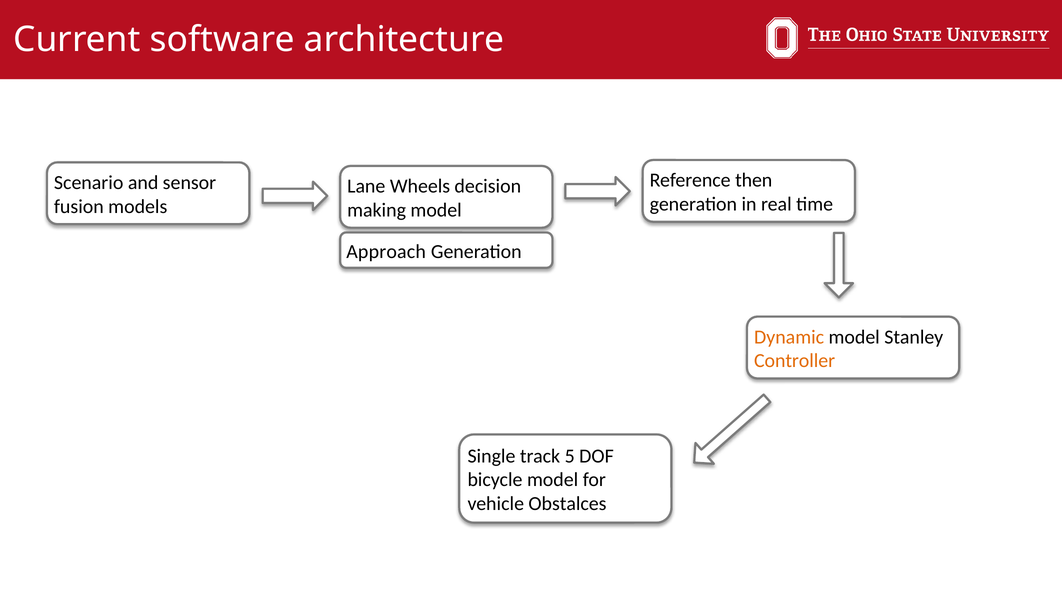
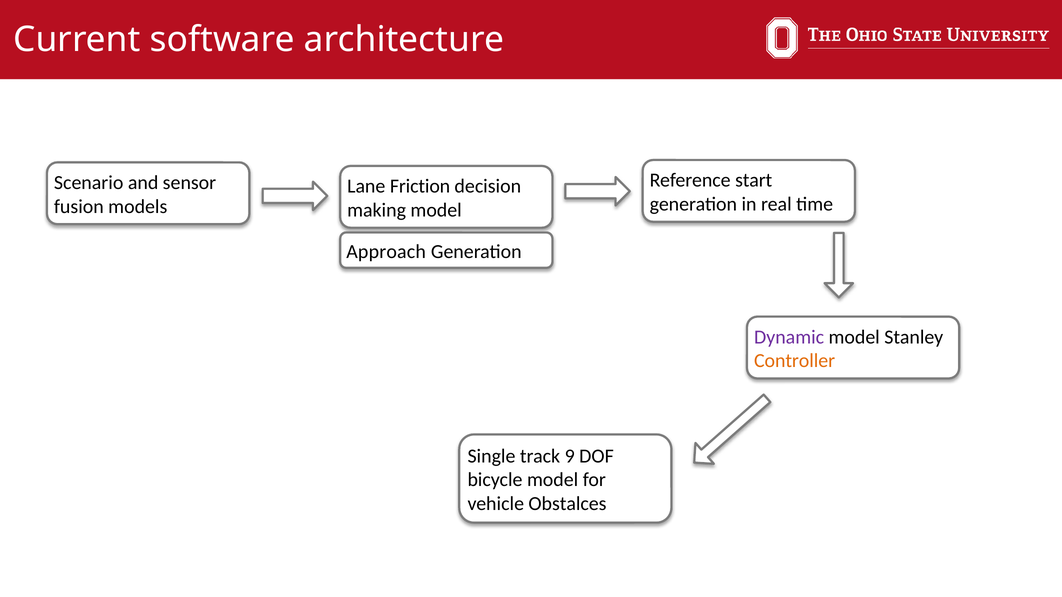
then: then -> start (754, 180)
Wheels: Wheels -> Friction (420, 186)
Dynamic colour: orange -> purple (789, 337)
5: 5 -> 9 (570, 456)
